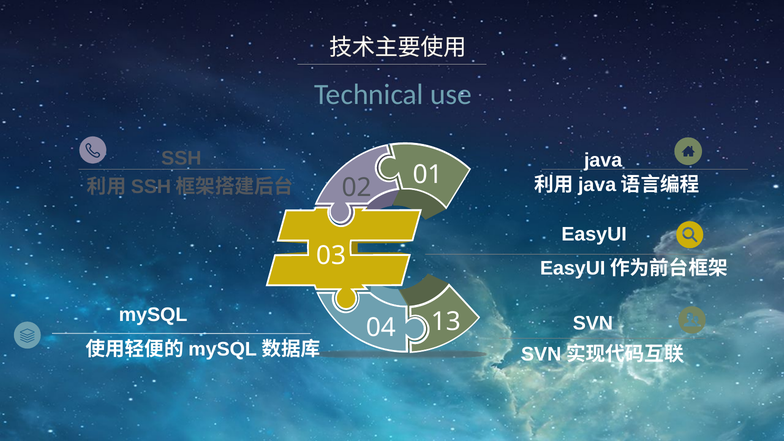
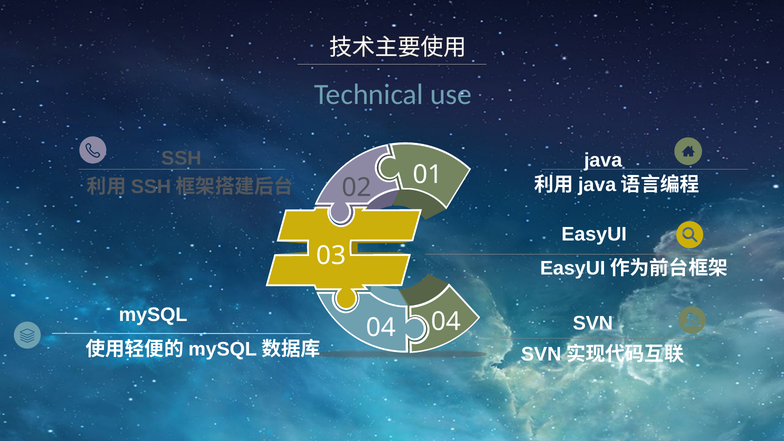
04 13: 13 -> 04 (446, 322)
